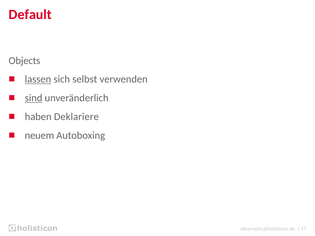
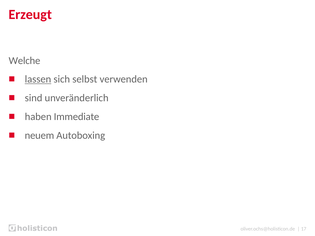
Default: Default -> Erzeugt (30, 15)
Objects: Objects -> Welche (24, 61)
sind underline: present -> none (34, 98)
Deklariere: Deklariere -> Immediate (76, 117)
